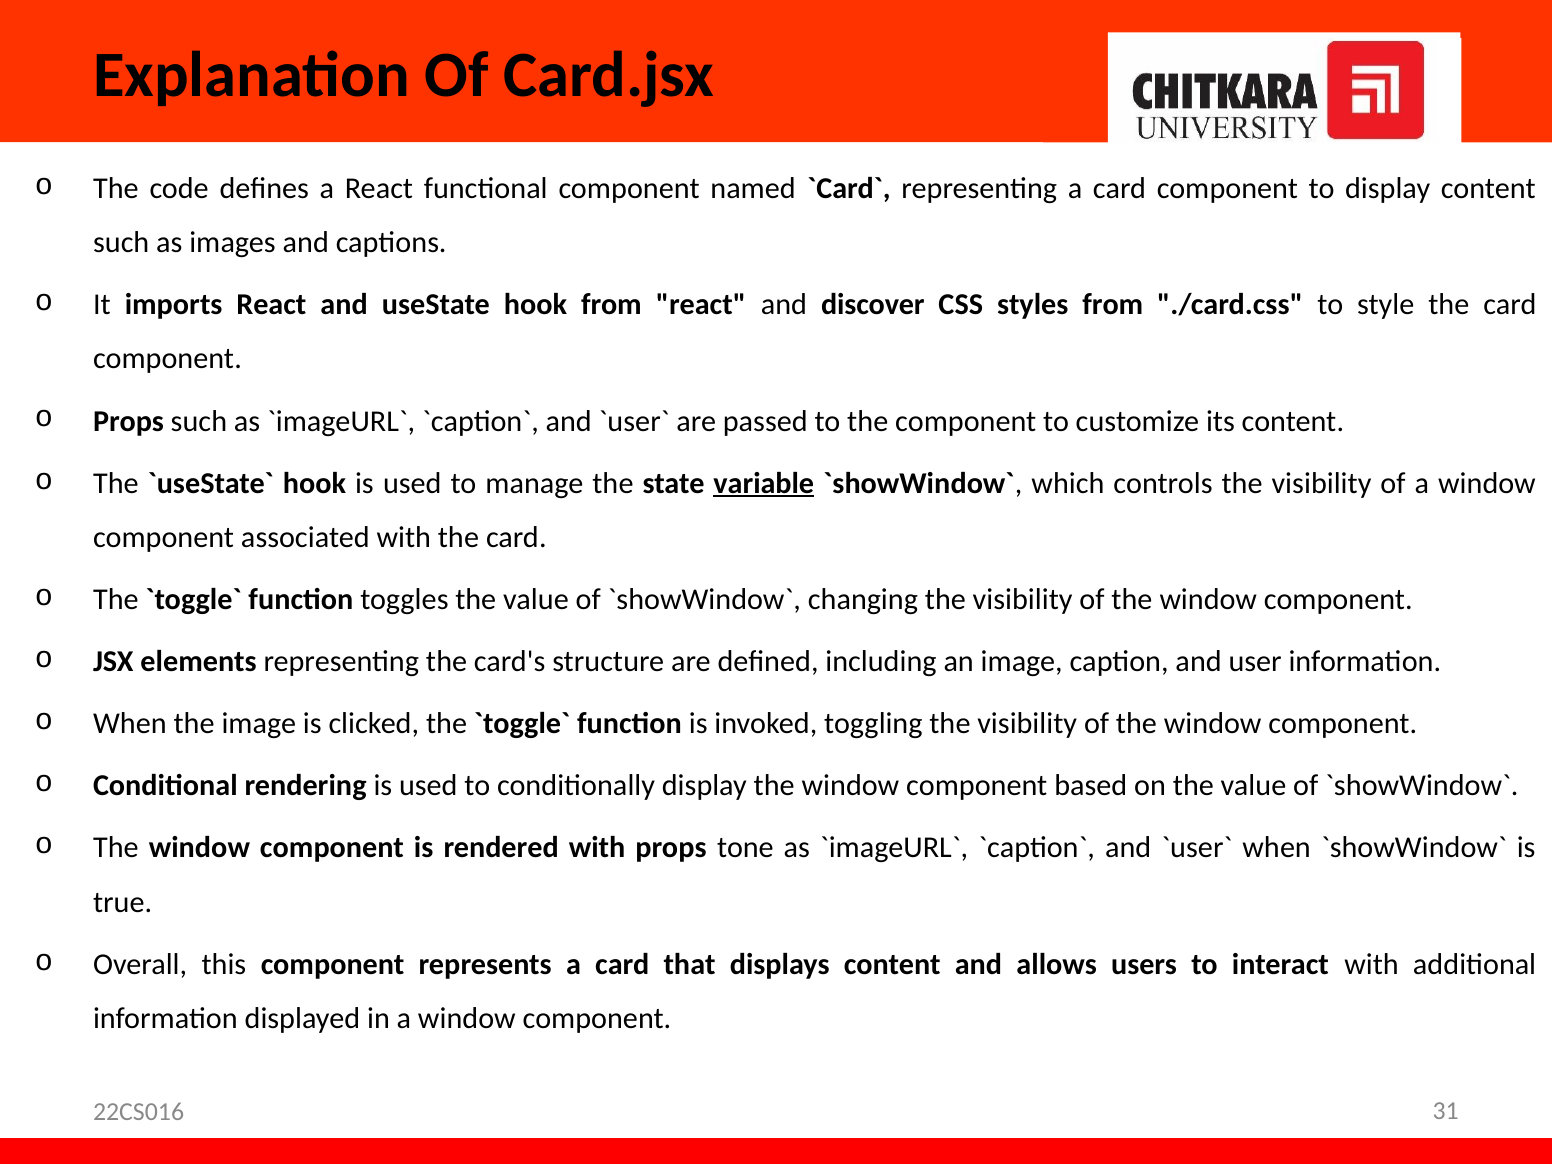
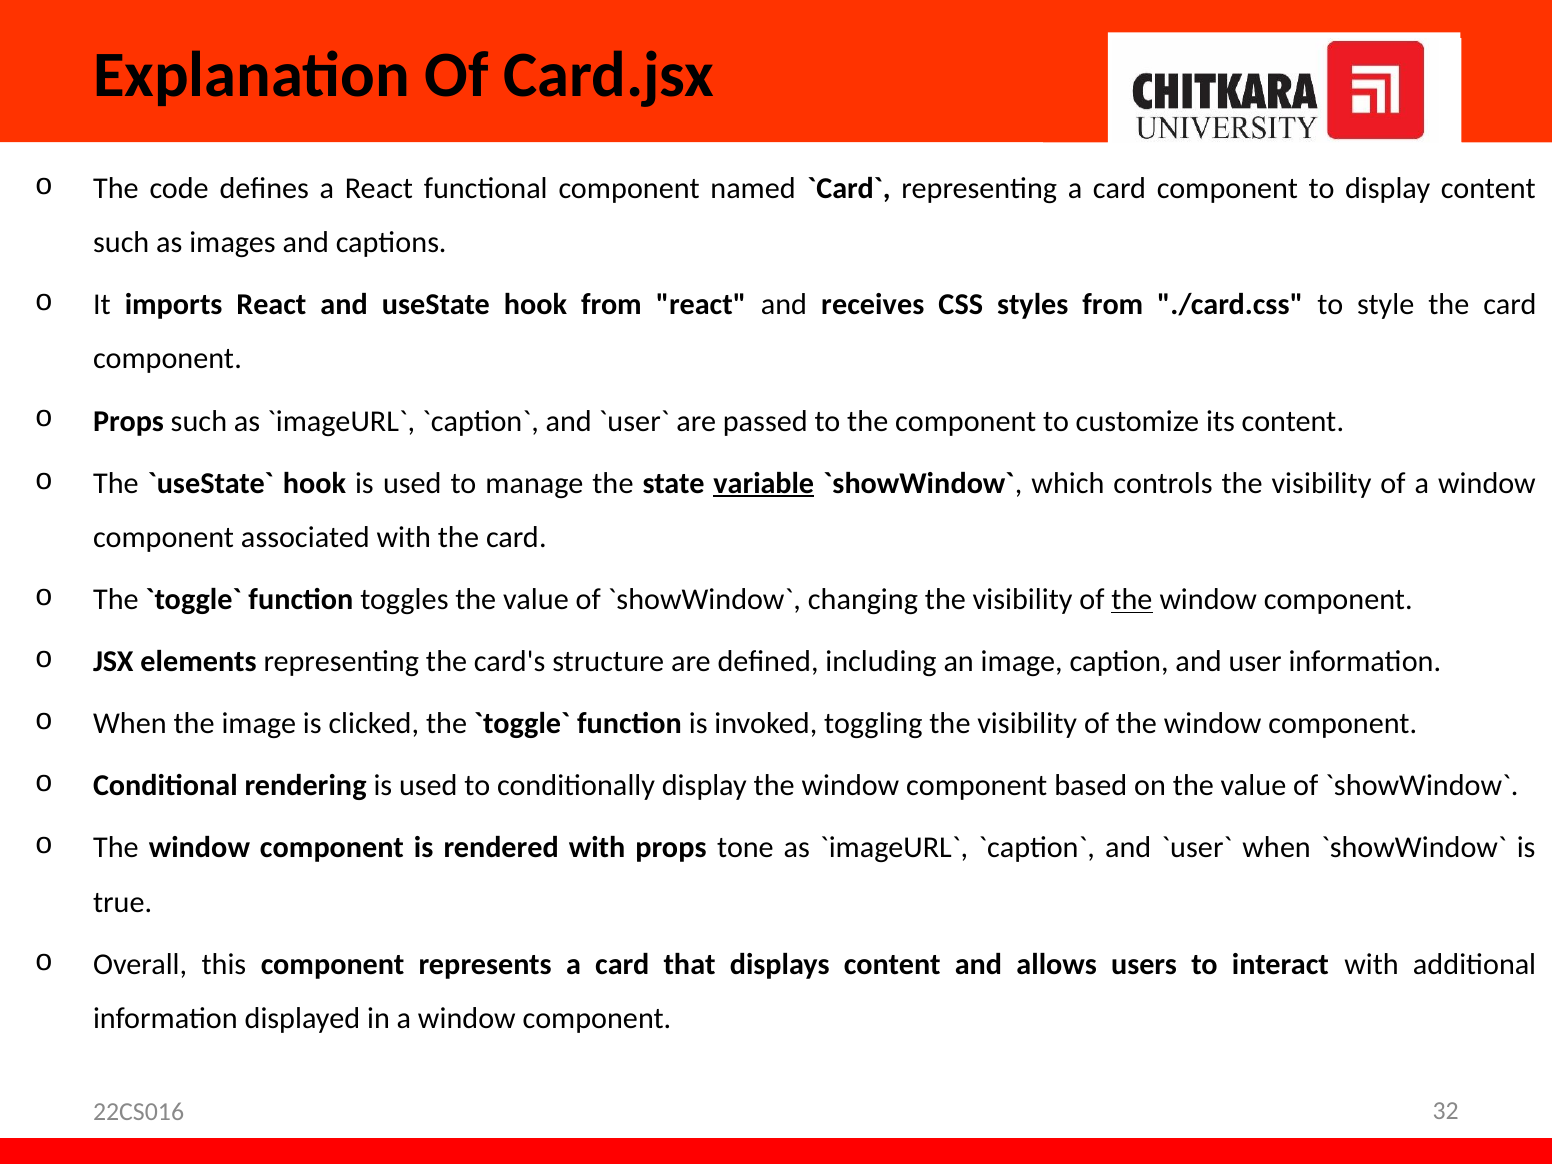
discover: discover -> receives (873, 305)
the underline: none -> present (1132, 600)
31: 31 -> 32 (1446, 1111)
